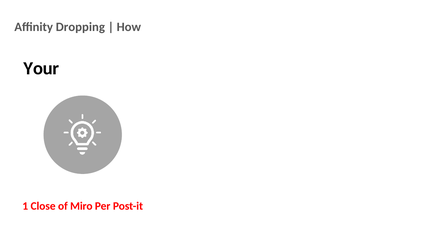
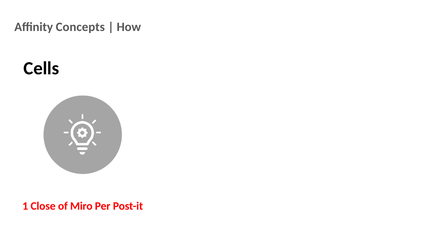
Dropping: Dropping -> Concepts (80, 27)
Your: Your -> Cells (41, 68)
